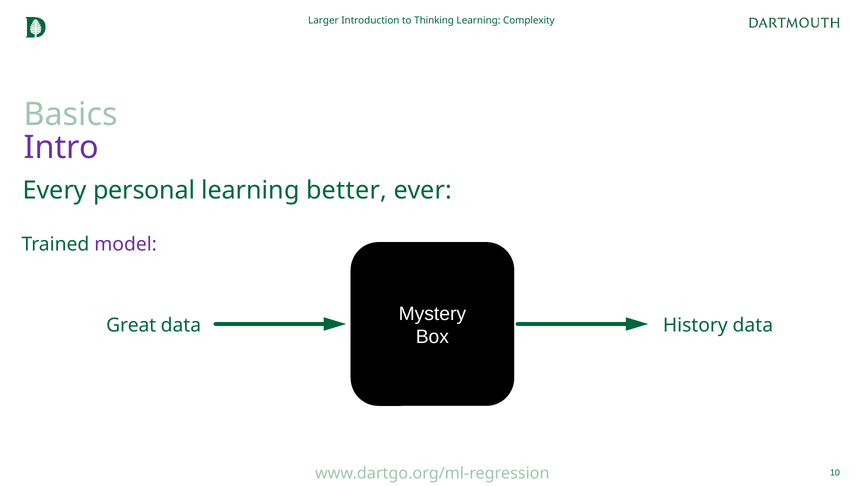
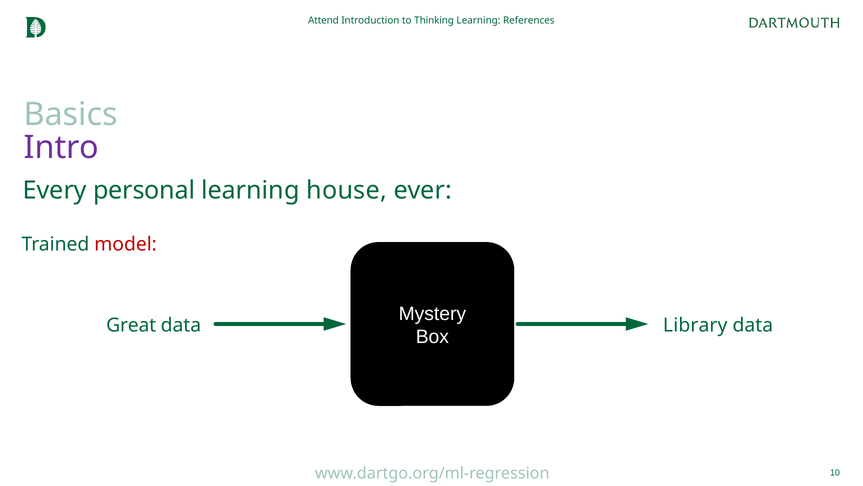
Larger: Larger -> Attend (323, 21)
Complexity: Complexity -> References (529, 21)
better: better -> house (347, 190)
model colour: purple -> red (126, 244)
History: History -> Library (695, 325)
